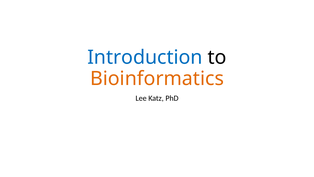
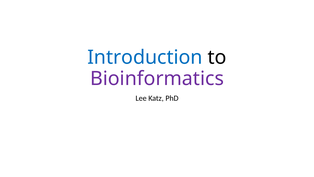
Bioinformatics colour: orange -> purple (157, 78)
